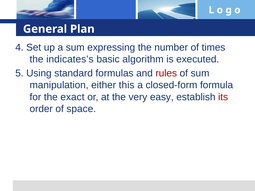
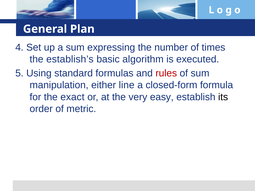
indicates’s: indicates’s -> establish’s (70, 59)
this: this -> line (127, 85)
its colour: red -> black (223, 97)
space: space -> metric (81, 109)
